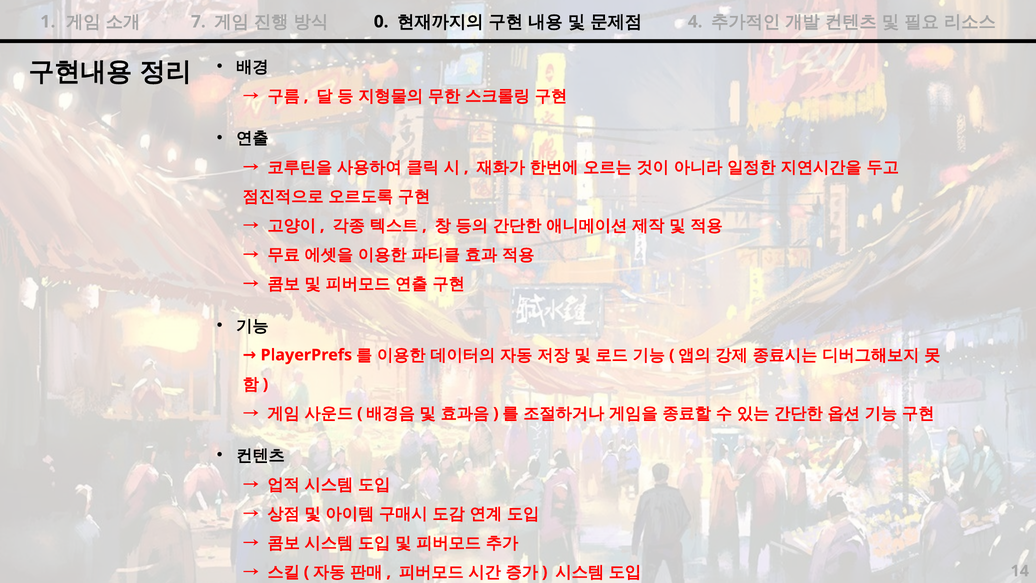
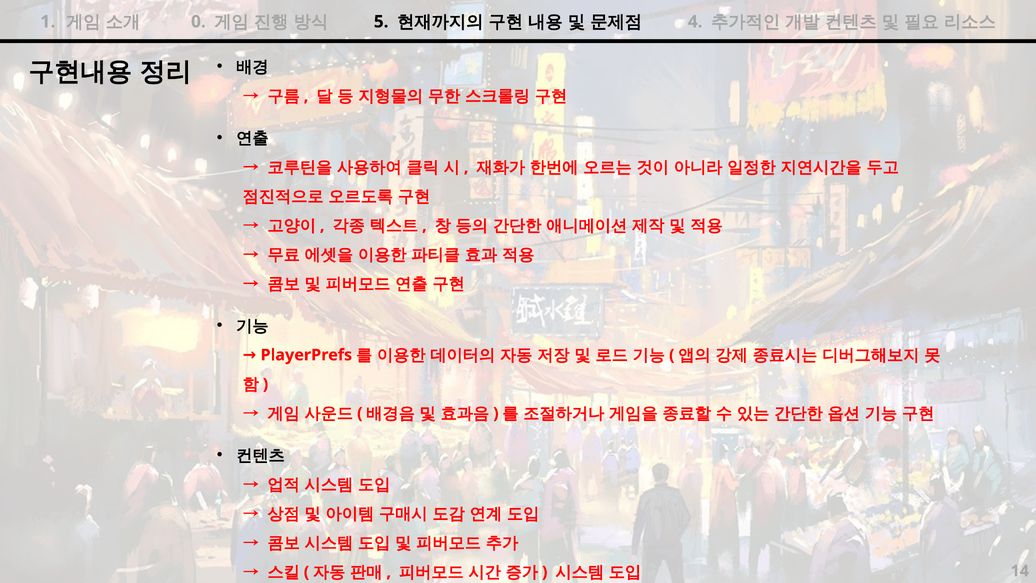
7: 7 -> 0 (198, 22)
0: 0 -> 5 (381, 22)
